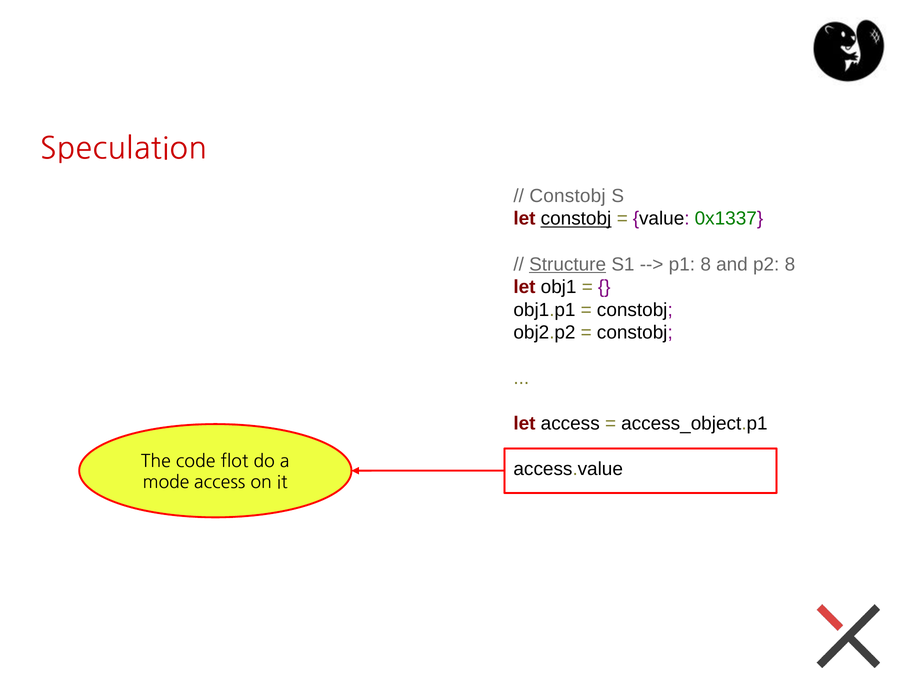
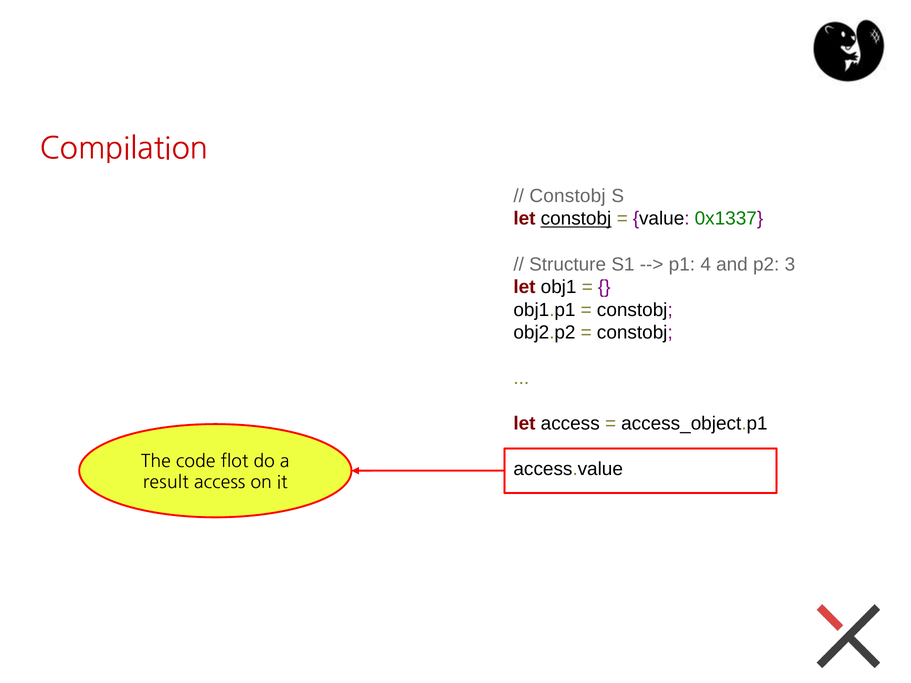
Speculation: Speculation -> Compilation (124, 149)
Structure underline: present -> none (568, 264)
p1 8: 8 -> 4 (706, 264)
p2 8: 8 -> 3 (790, 264)
mode: mode -> result (166, 483)
